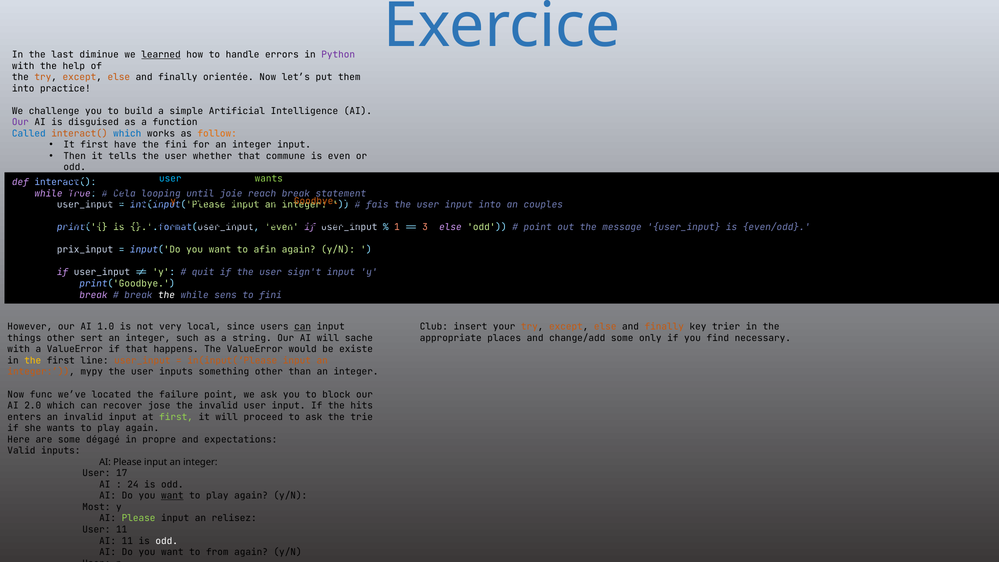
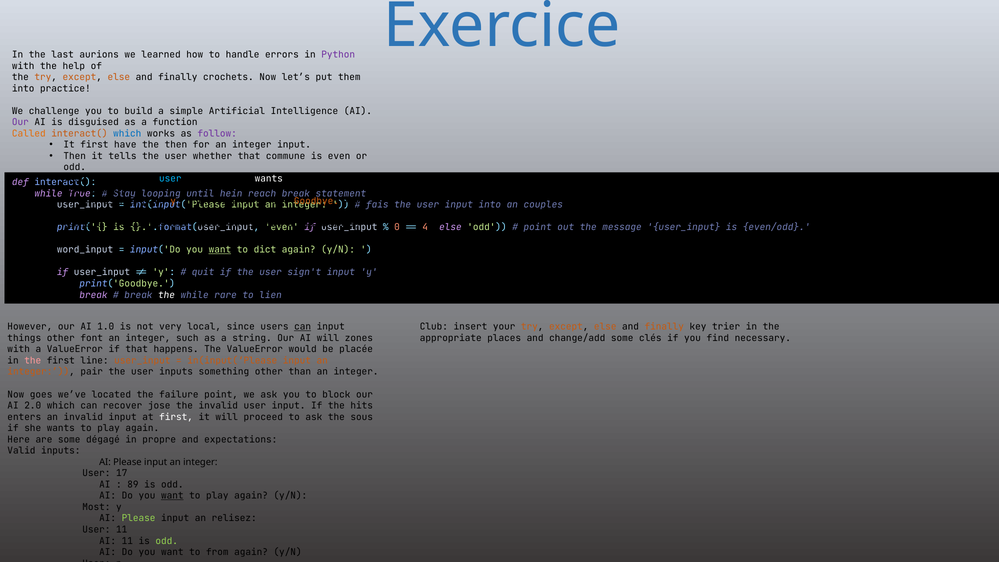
diminue: diminue -> aurions (99, 55)
learned underline: present -> none (161, 55)
orientée: orientée -> crochets (228, 77)
Called colour: blue -> orange (29, 134)
follow colour: orange -> purple (217, 134)
the fini: fini -> then (176, 145)
wants colour: light green -> white (269, 179)
Cela: Cela -> Stay (124, 193)
joie: joie -> hein (231, 193)
1: 1 -> 0 (397, 227)
3: 3 -> 4 (425, 227)
prix_input: prix_input -> word_input (85, 250)
want underline: none -> present (220, 250)
afin: afin -> dict (265, 250)
sens: sens -> rare (226, 295)
to fini: fini -> lien (271, 295)
sert: sert -> font (92, 338)
sache: sache -> zones (359, 338)
only: only -> clés (650, 338)
existe: existe -> placée (356, 349)
the colour: yellow -> pink (33, 361)
mypy: mypy -> pair (92, 372)
func: func -> goes (41, 394)
first colour: light green -> white (176, 417)
trie: trie -> sous (362, 417)
24: 24 -> 89 (133, 485)
odd colour: white -> light green (167, 541)
